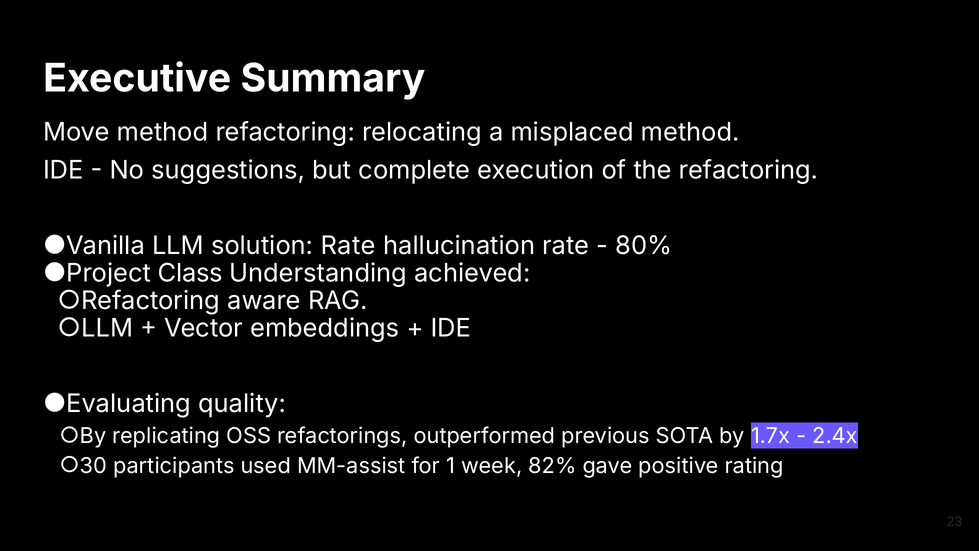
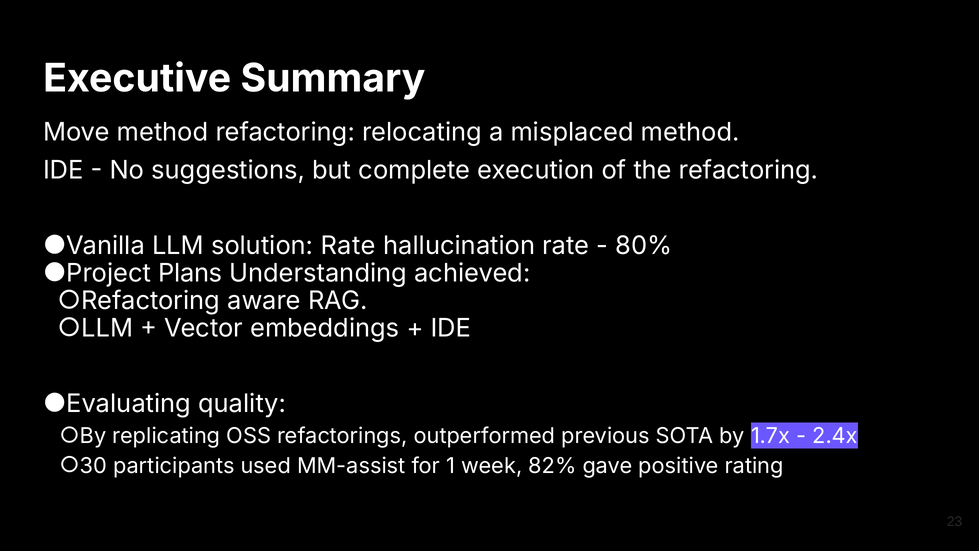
Class: Class -> Plans (190, 273)
